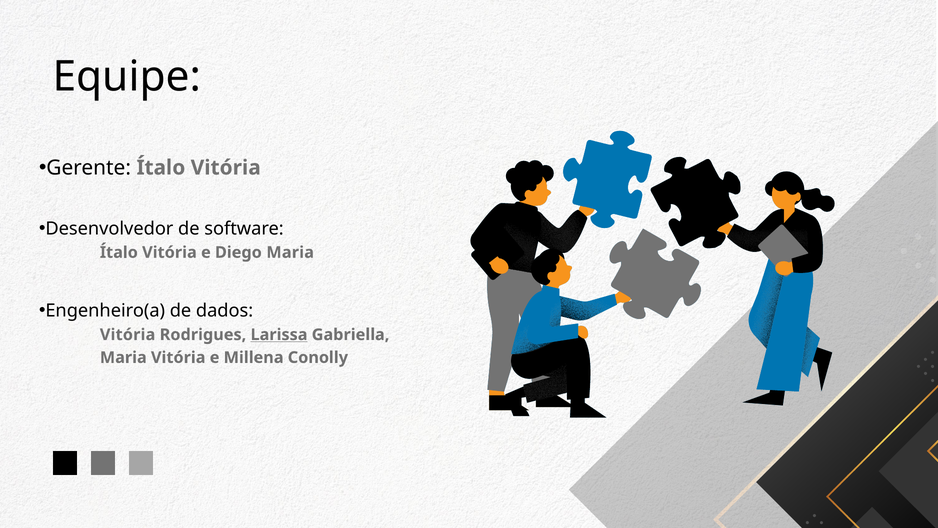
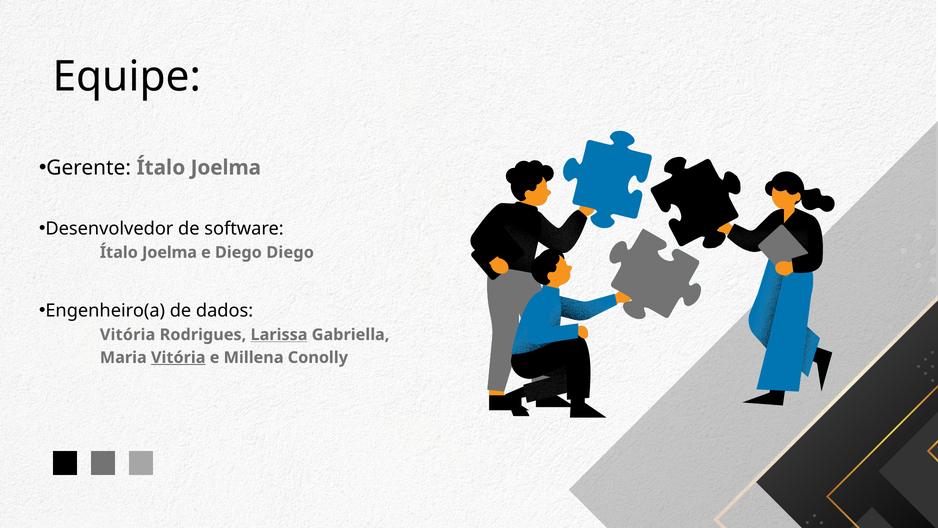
Gerente Ítalo Vitória: Vitória -> Joelma (226, 168)
Vitória: Vitória -> Joelma (170, 252)
Diego Maria: Maria -> Diego (290, 252)
Vitória underline: none -> present (178, 357)
